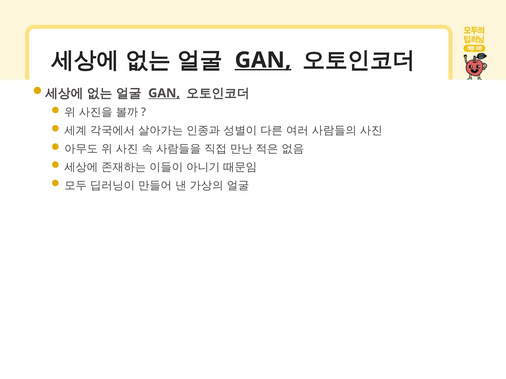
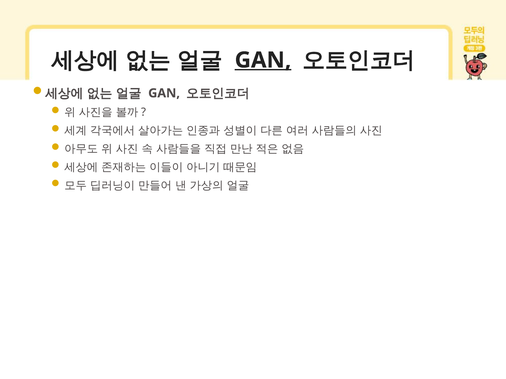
GAN underline: present -> none (164, 93)
